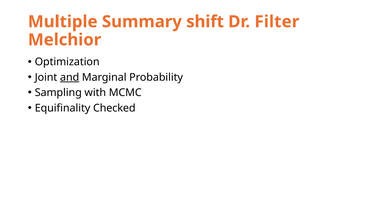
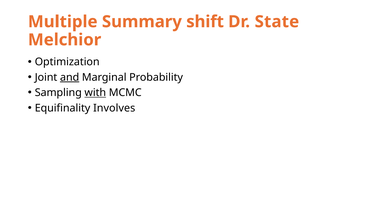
Filter: Filter -> State (277, 22)
with underline: none -> present (95, 93)
Checked: Checked -> Involves (114, 108)
